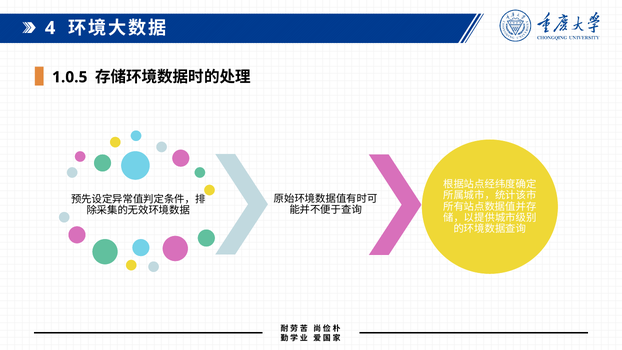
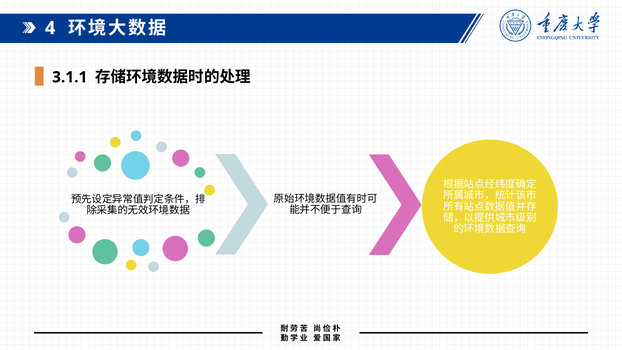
1.0.5: 1.0.5 -> 3.1.1 (70, 77)
